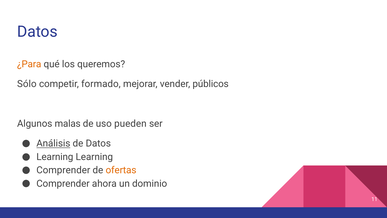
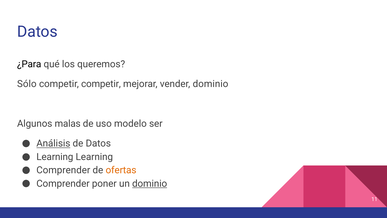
¿Para colour: orange -> black (29, 64)
competir formado: formado -> competir (101, 84)
vender públicos: públicos -> dominio (211, 84)
pueden: pueden -> modelo (130, 124)
ahora: ahora -> poner (104, 183)
dominio underline: none -> present (150, 183)
